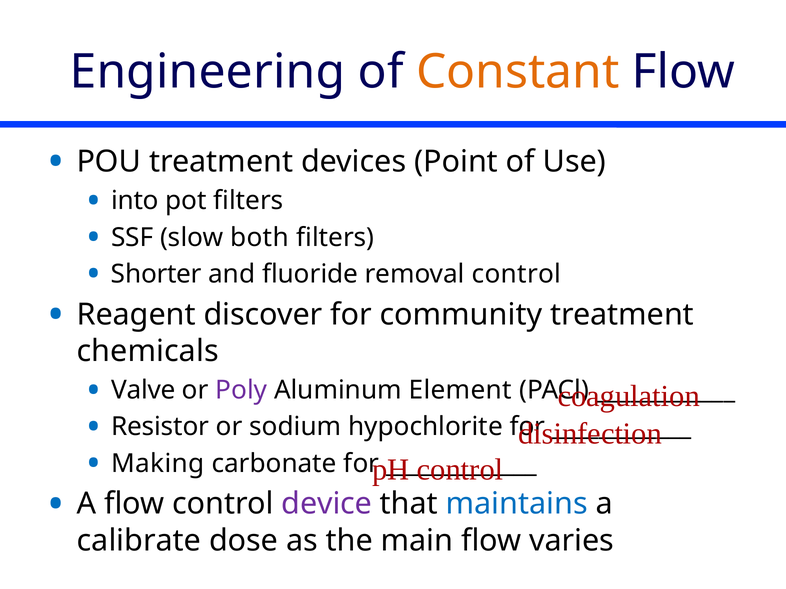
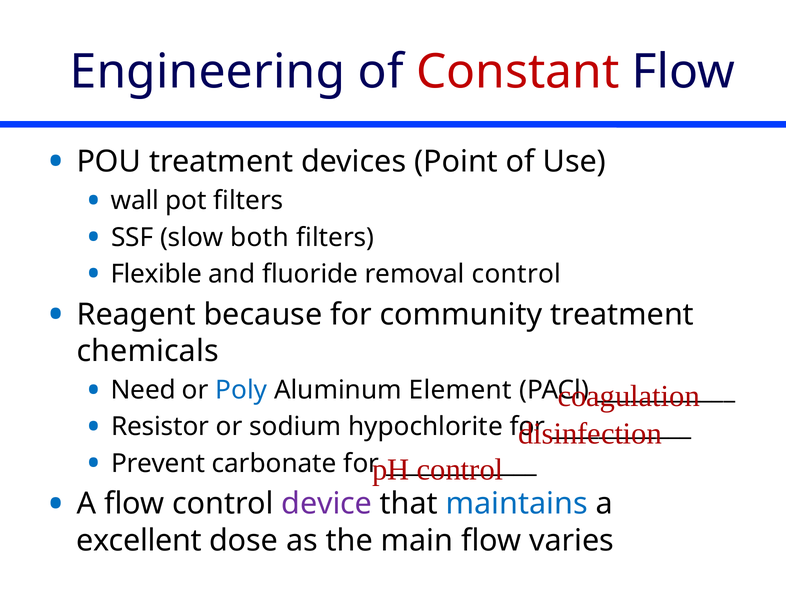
Constant colour: orange -> red (518, 72)
into: into -> wall (135, 201)
Shorter: Shorter -> Flexible (156, 274)
discover: discover -> because (263, 315)
Valve: Valve -> Need (143, 391)
Poly colour: purple -> blue (241, 391)
Making: Making -> Prevent (158, 464)
calibrate: calibrate -> excellent (139, 541)
